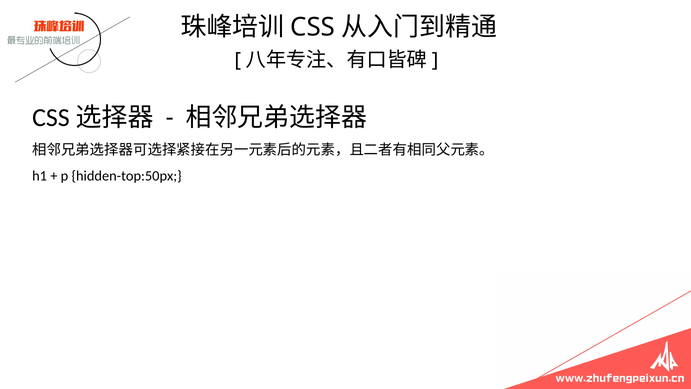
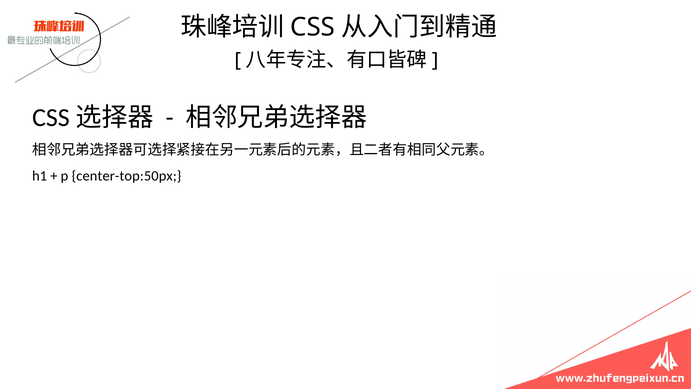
hidden-top:50px: hidden-top:50px -> center-top:50px (127, 176)
